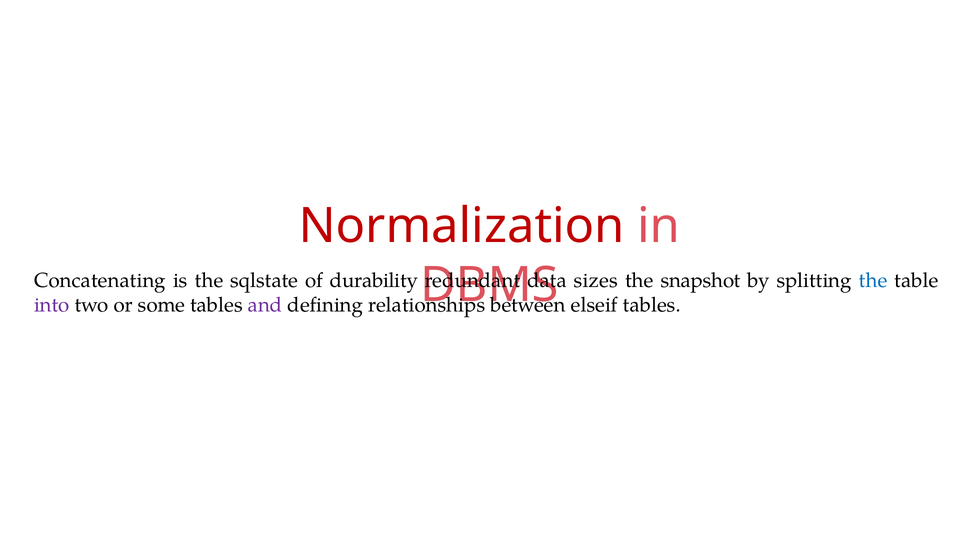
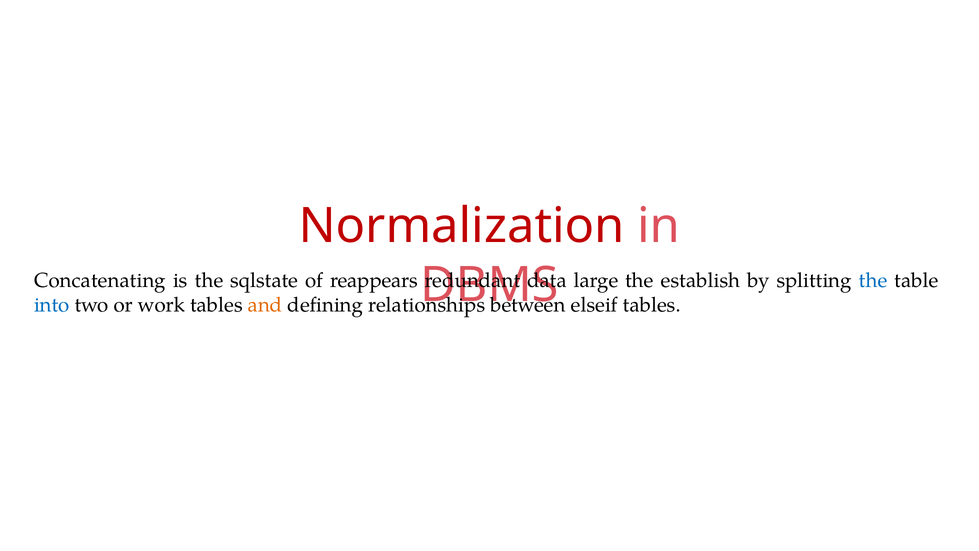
durability: durability -> reappears (374, 280)
sizes: sizes -> large (596, 280)
snapshot: snapshot -> establish (701, 280)
into colour: purple -> blue (52, 305)
some: some -> work (162, 305)
and colour: purple -> orange (265, 305)
